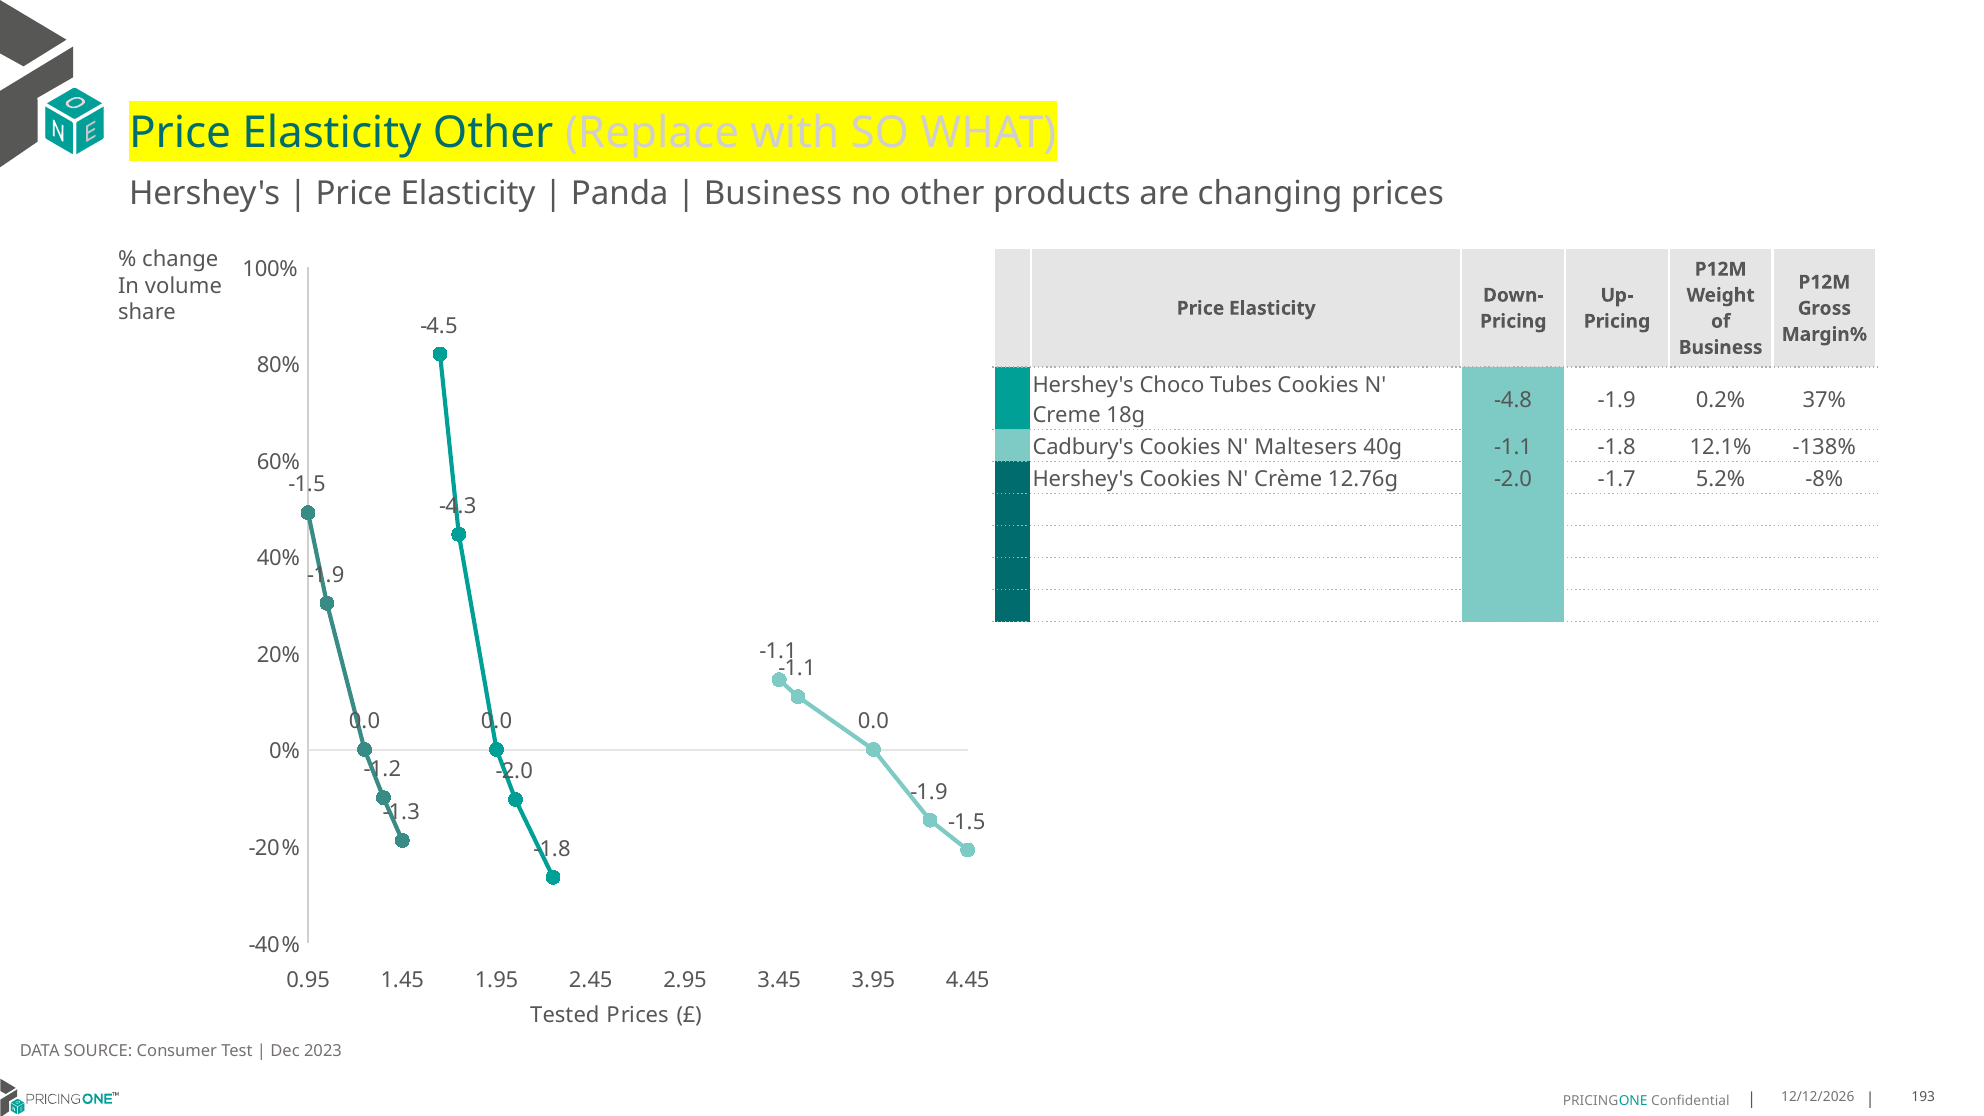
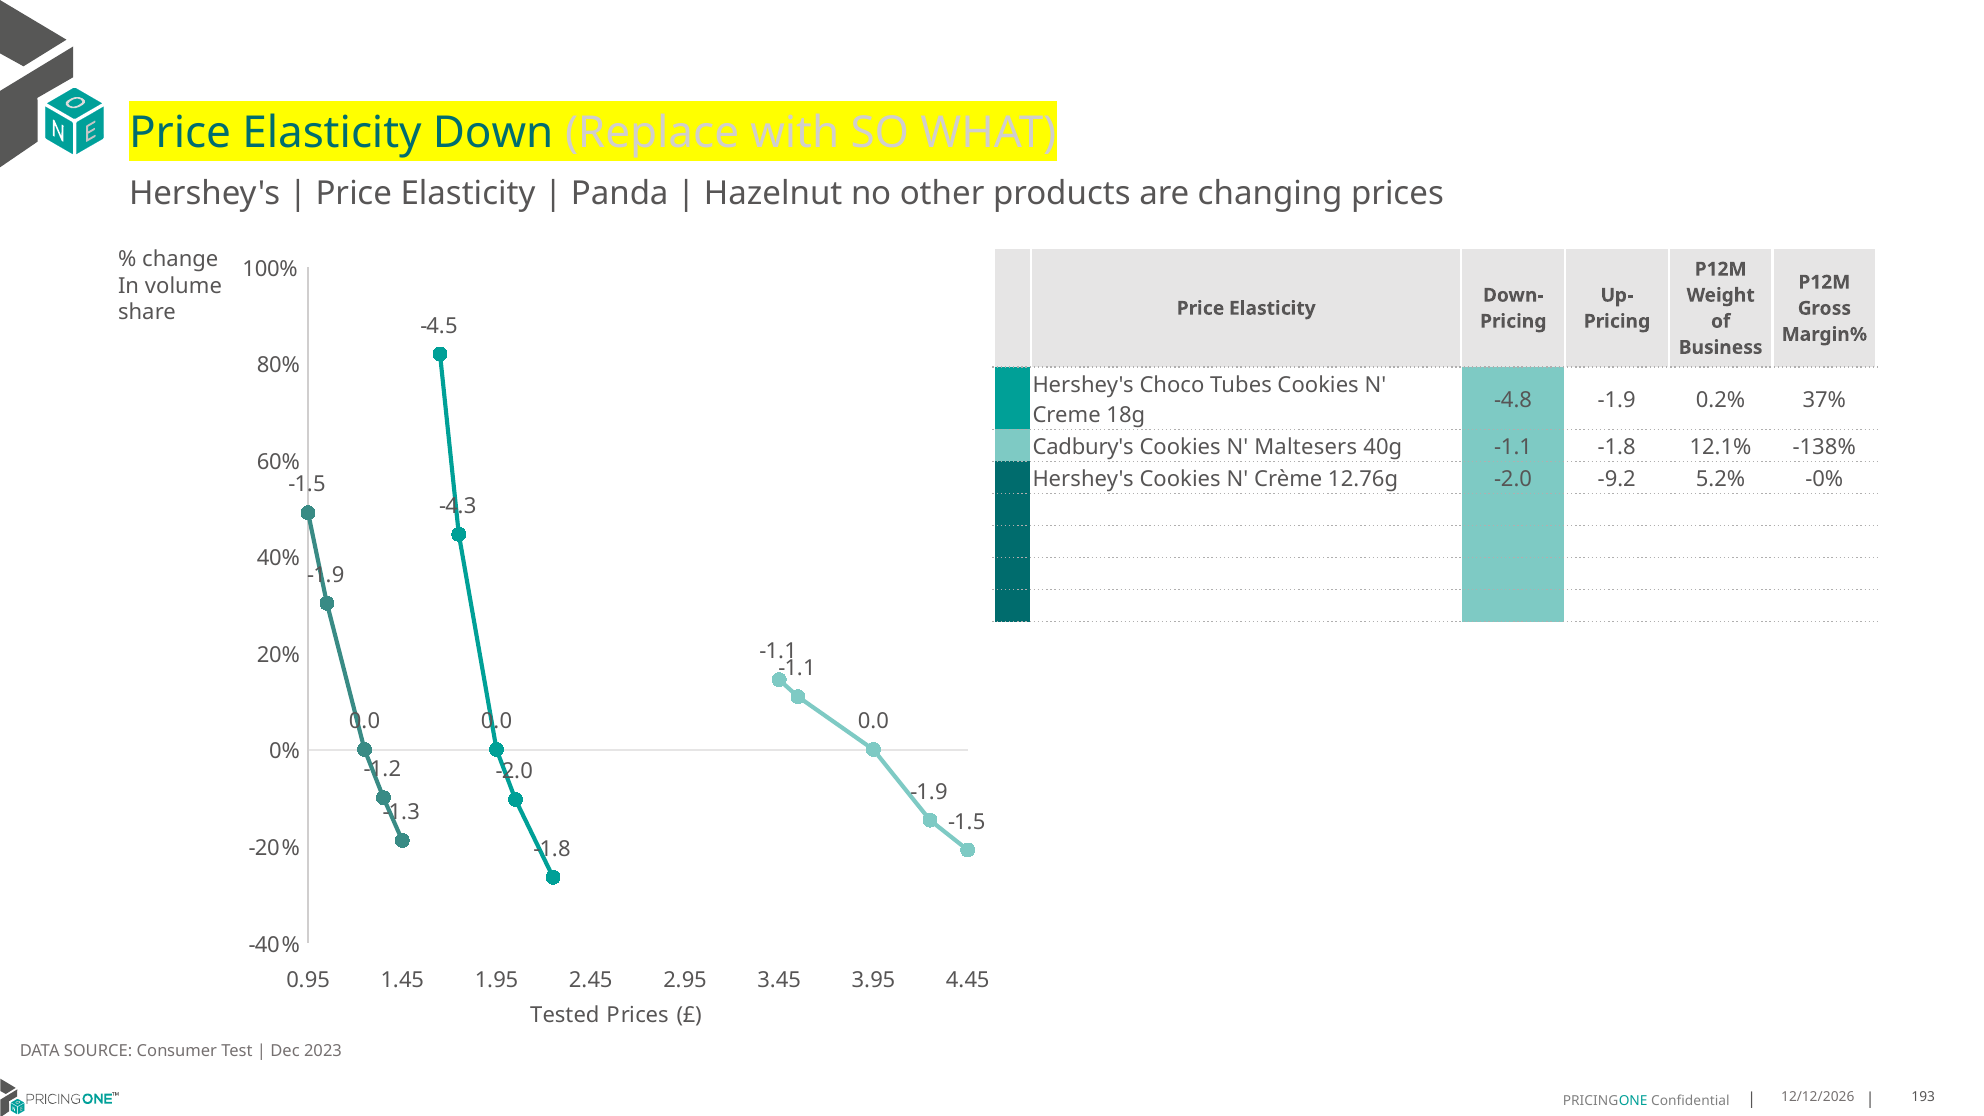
Elasticity Other: Other -> Down (493, 133)
Business: Business -> Hazelnut (773, 193)
-1.7: -1.7 -> -9.2 (1617, 479)
-8%: -8% -> -0% (1824, 479)
